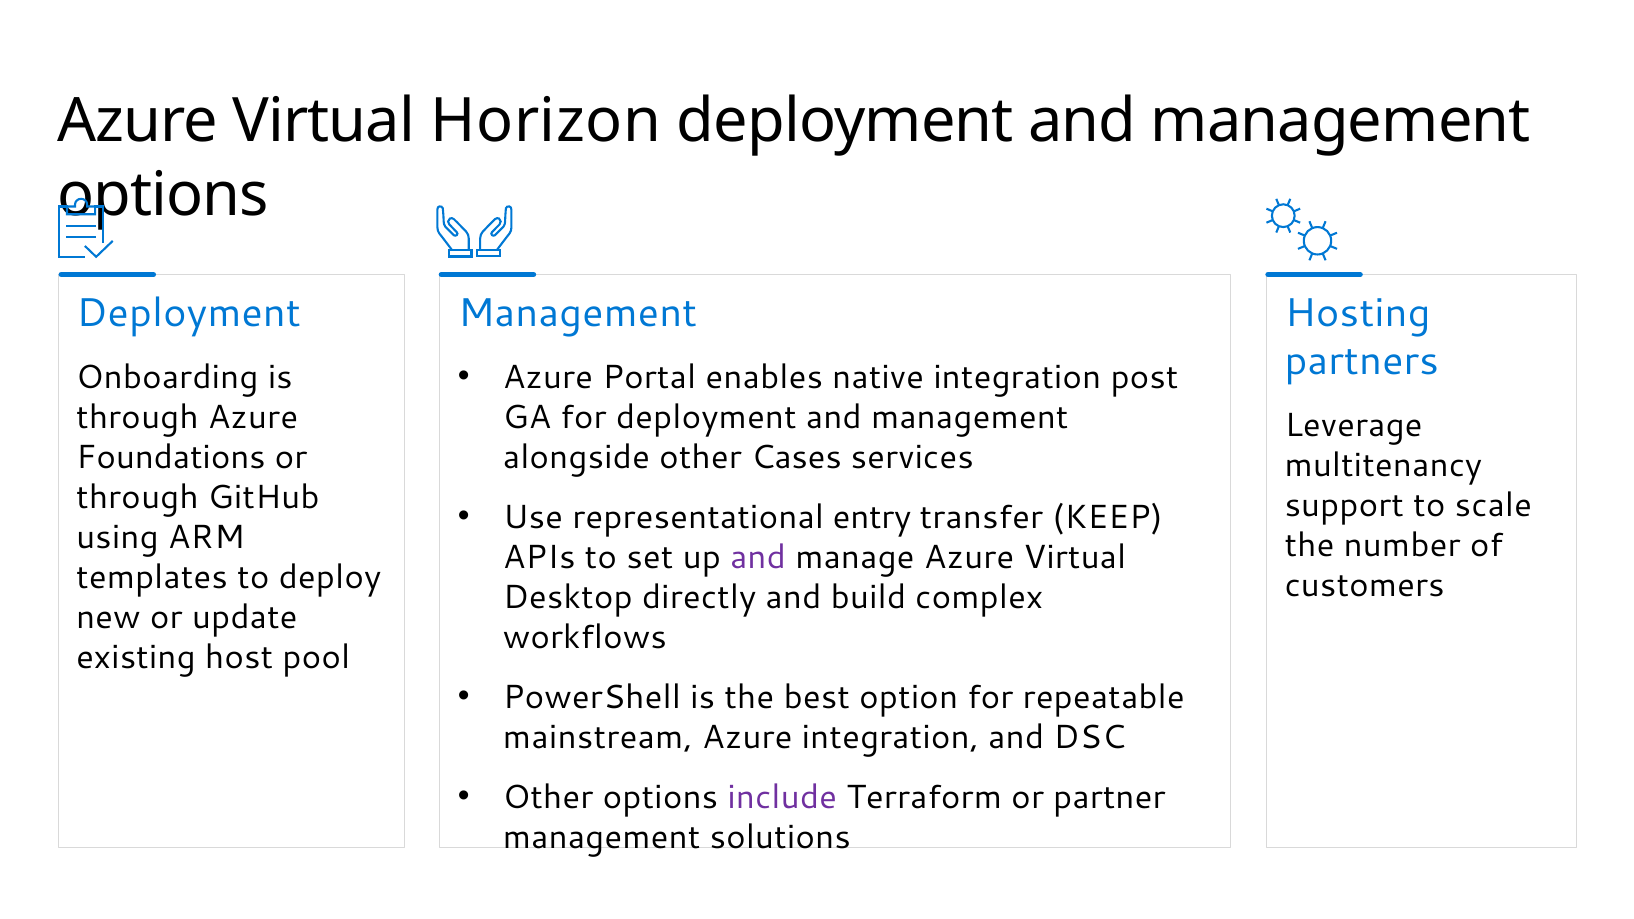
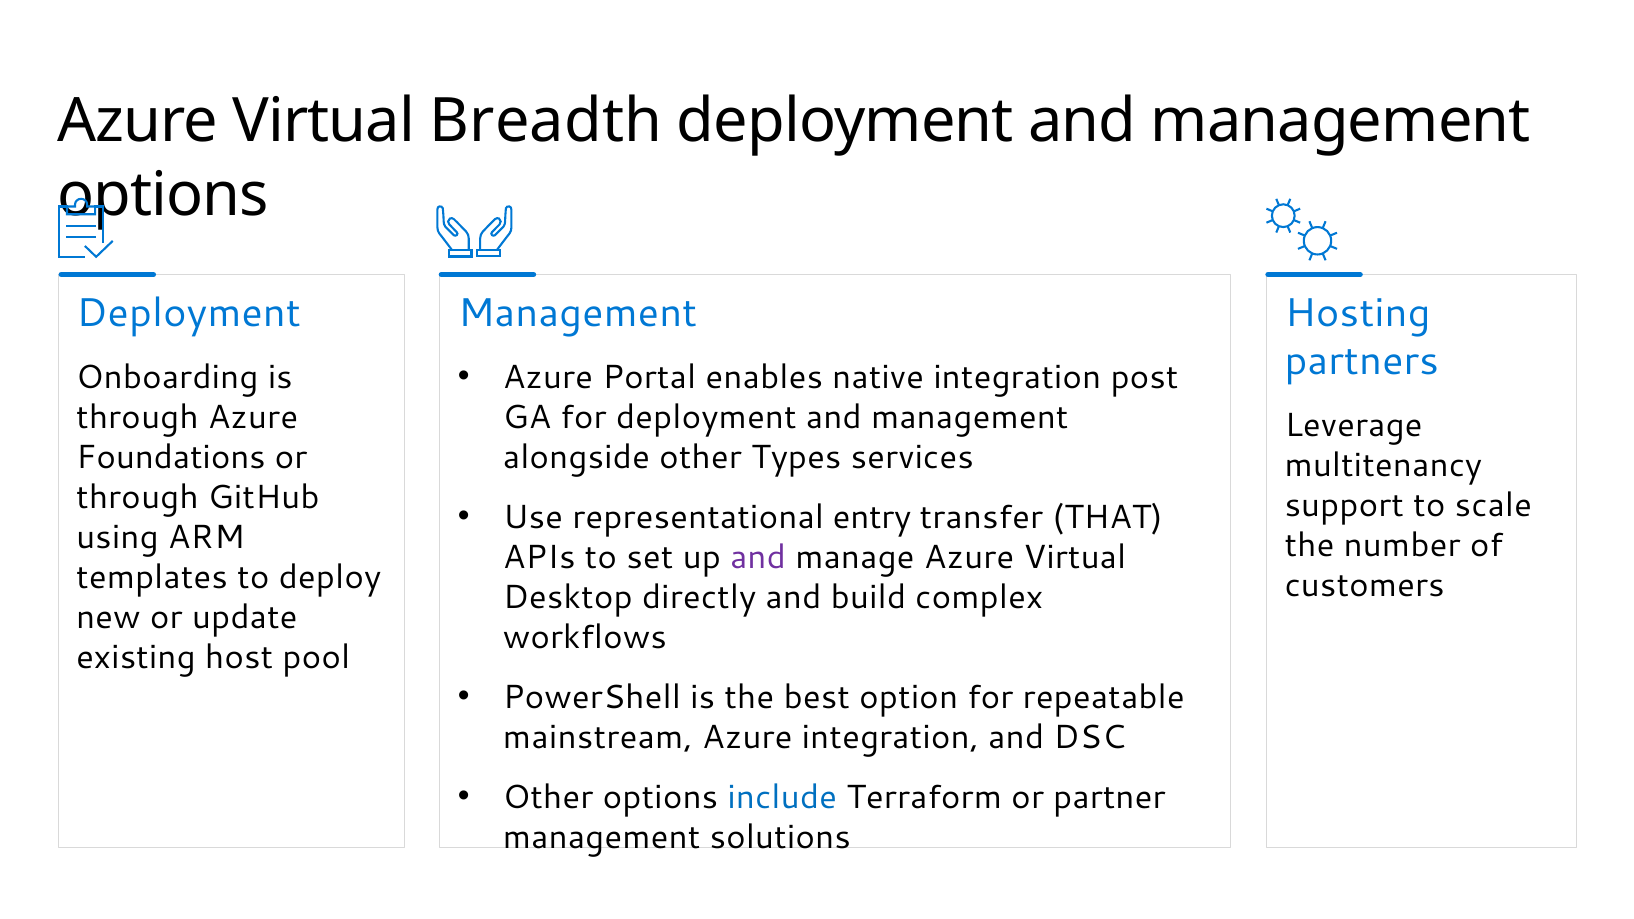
Horizon: Horizon -> Breadth (546, 122)
Cases: Cases -> Types (796, 457)
KEEP: KEEP -> THAT (1108, 517)
include colour: purple -> blue (782, 798)
